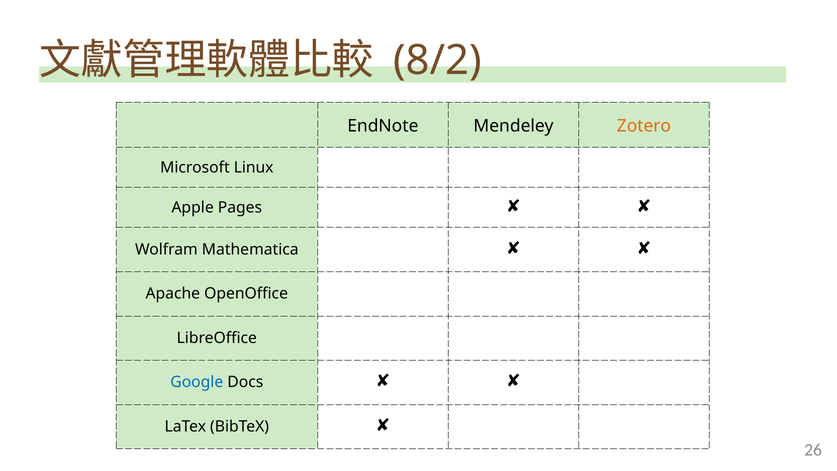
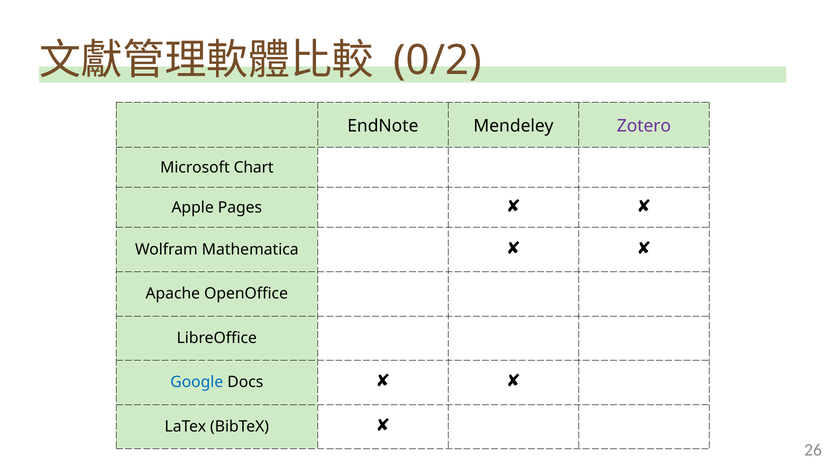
8/2: 8/2 -> 0/2 (437, 60)
Zotero colour: orange -> purple (644, 126)
Linux: Linux -> Chart (254, 167)
